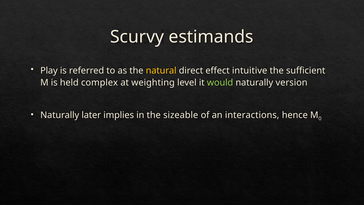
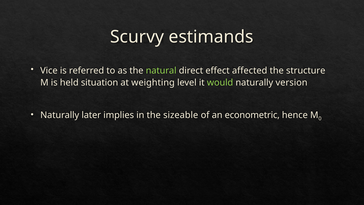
Play: Play -> Vice (49, 71)
natural colour: yellow -> light green (161, 71)
intuitive: intuitive -> affected (250, 71)
sufficient: sufficient -> structure (306, 71)
complex: complex -> situation (100, 83)
interactions: interactions -> econometric (252, 115)
